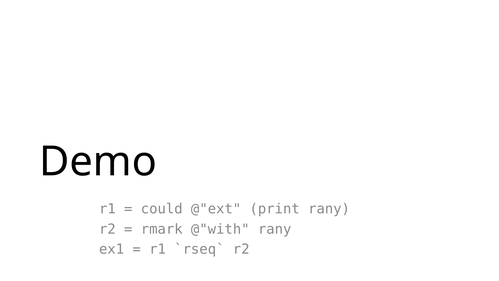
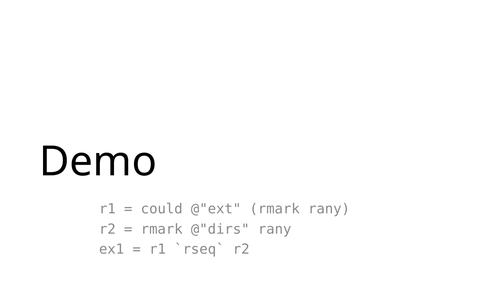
@"ext print: print -> rmark (275, 209)
@"with: @"with -> @"dirs (220, 229)
